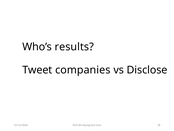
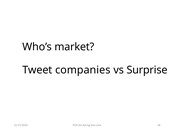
results: results -> market (74, 47)
Disclose: Disclose -> Surprise (147, 70)
